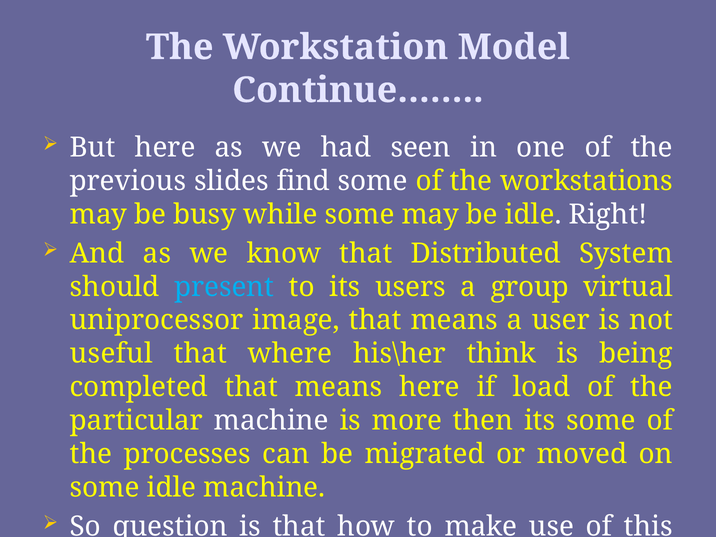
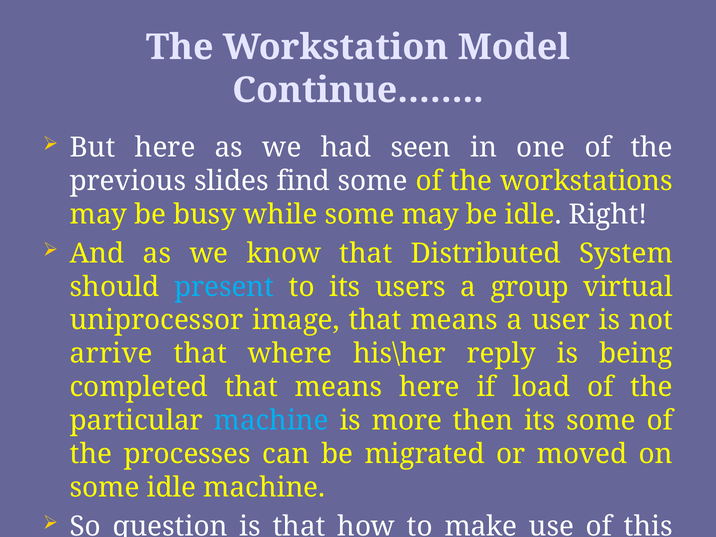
useful: useful -> arrive (111, 354)
think: think -> reply (501, 354)
machine colour: white -> light blue (271, 421)
